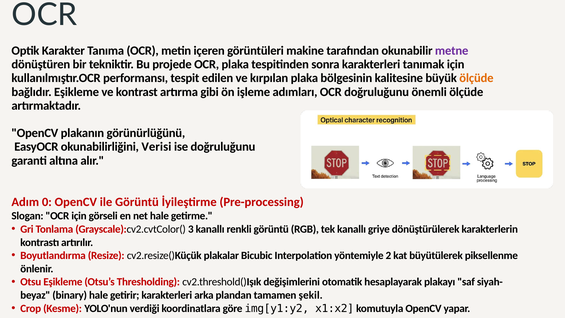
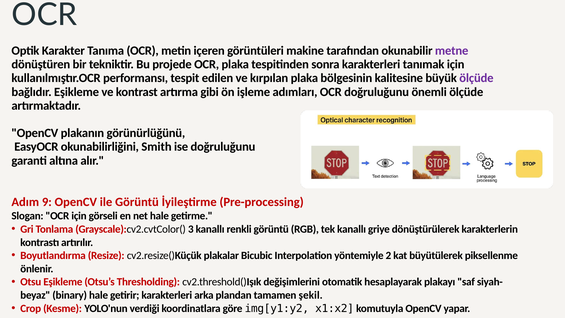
ölçüde colour: orange -> purple (476, 78)
Verisi: Verisi -> Smith (156, 147)
0: 0 -> 9 (47, 202)
